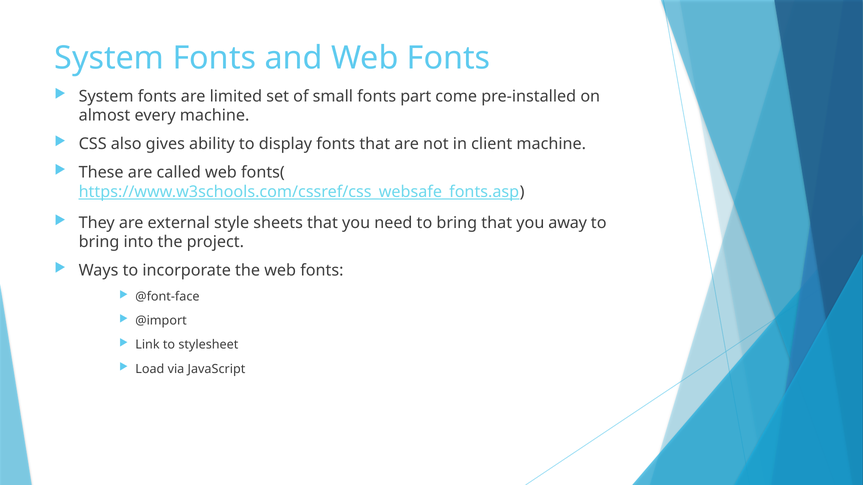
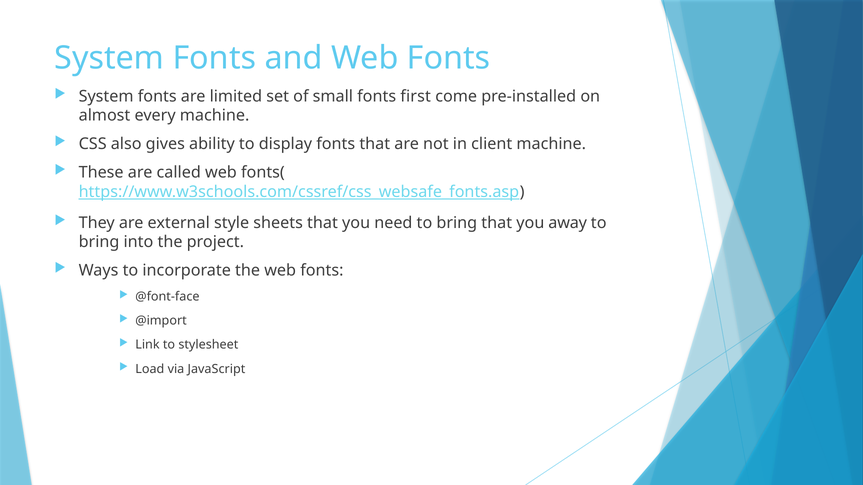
part: part -> first (416, 96)
